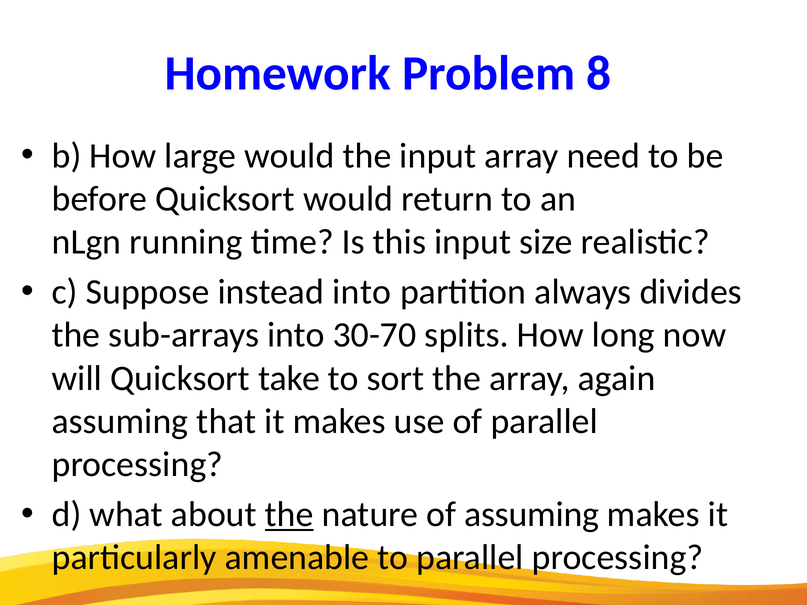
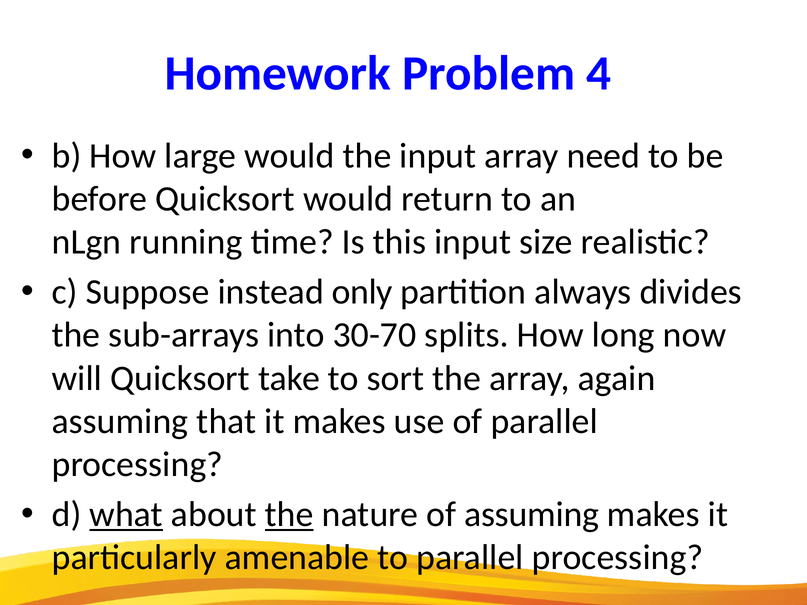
8: 8 -> 4 (599, 73)
instead into: into -> only (362, 292)
what underline: none -> present (126, 515)
